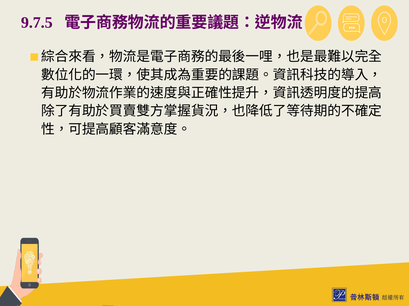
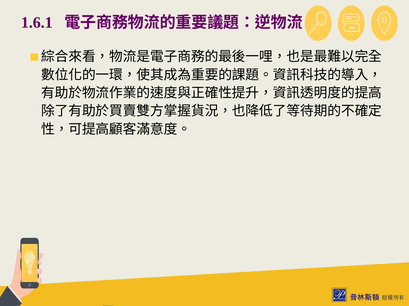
9.7.5: 9.7.5 -> 1.6.1 (37, 23)
